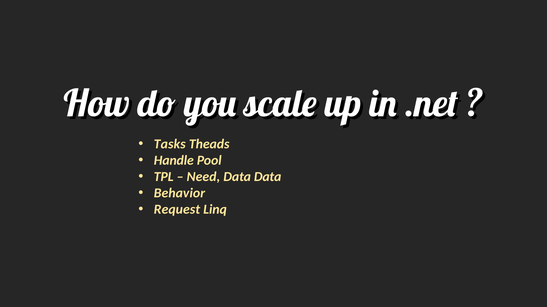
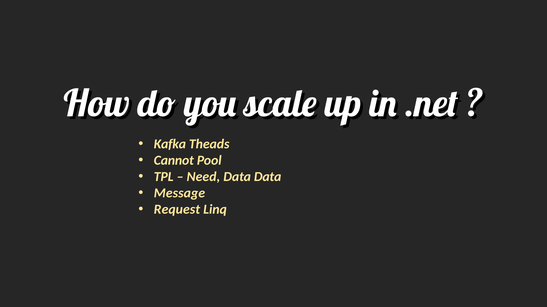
Tasks: Tasks -> Kafka (170, 144)
Handle: Handle -> Cannot (174, 161)
Behavior: Behavior -> Message (179, 194)
